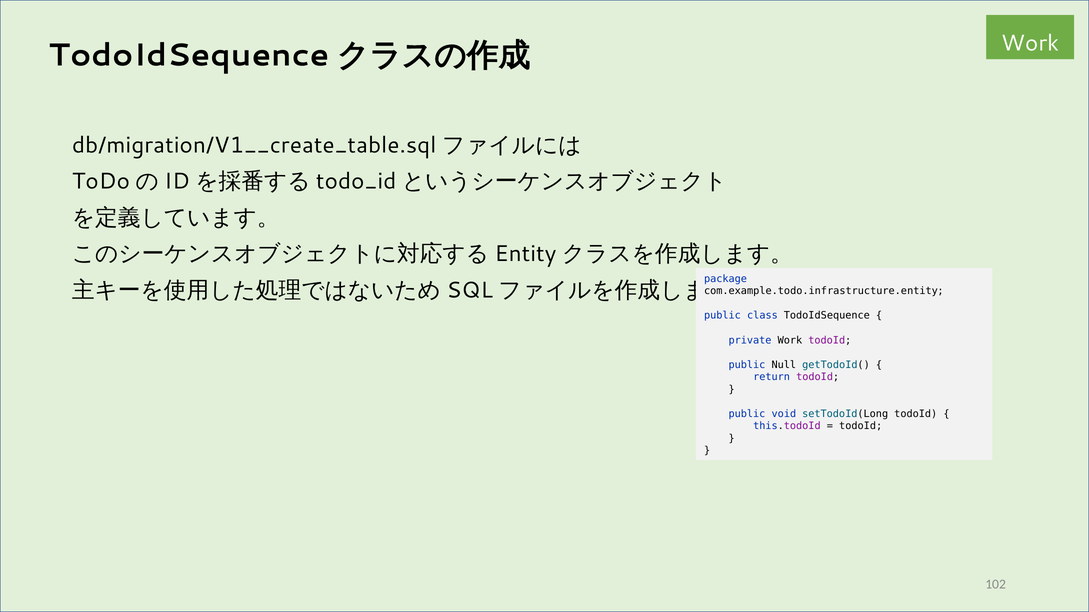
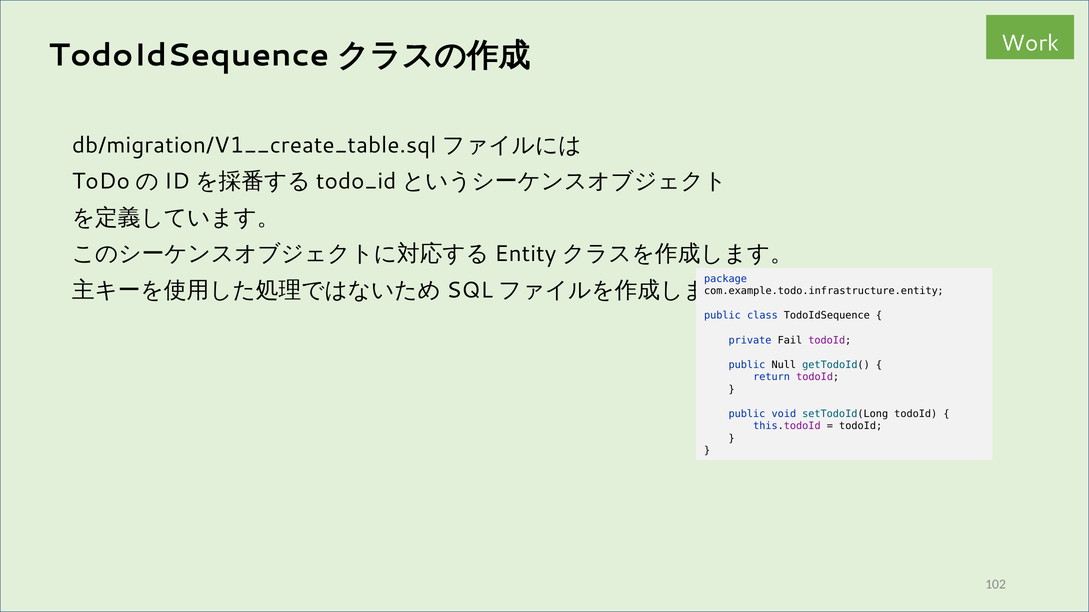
private Work: Work -> Fail (790, 340)
